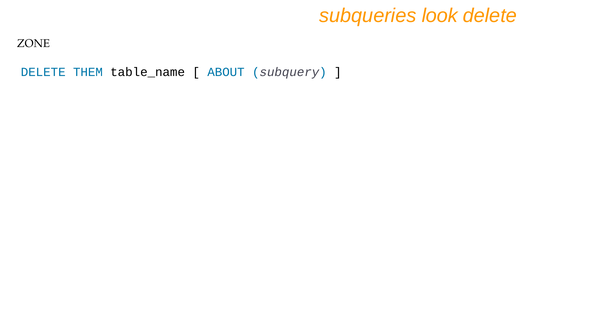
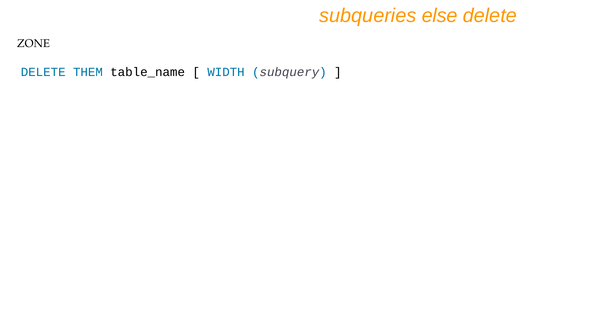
look: look -> else (440, 16)
ABOUT: ABOUT -> WIDTH (226, 72)
